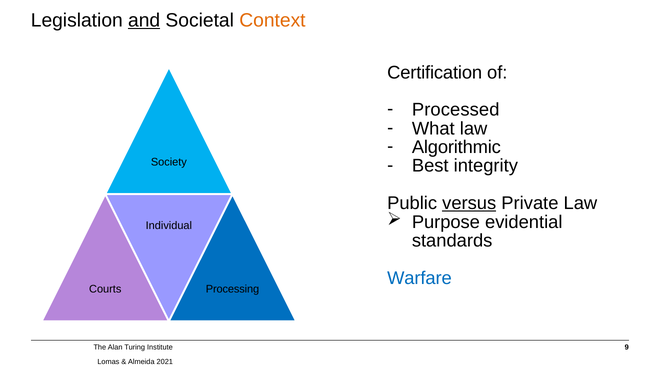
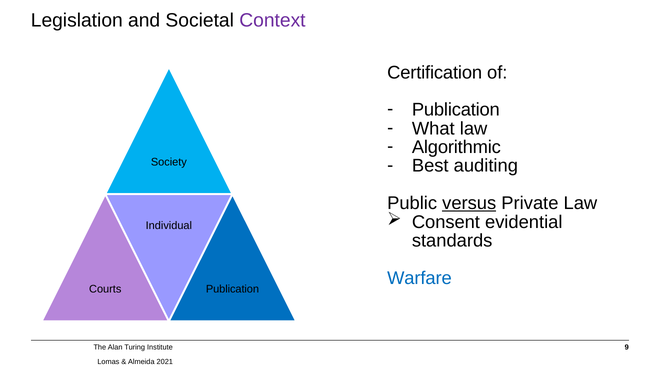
and underline: present -> none (144, 20)
Context colour: orange -> purple (272, 20)
Processed: Processed -> Publication (456, 110)
integrity: integrity -> auditing (486, 166)
Purpose: Purpose -> Consent (446, 222)
Processing: Processing -> Publication (232, 290)
